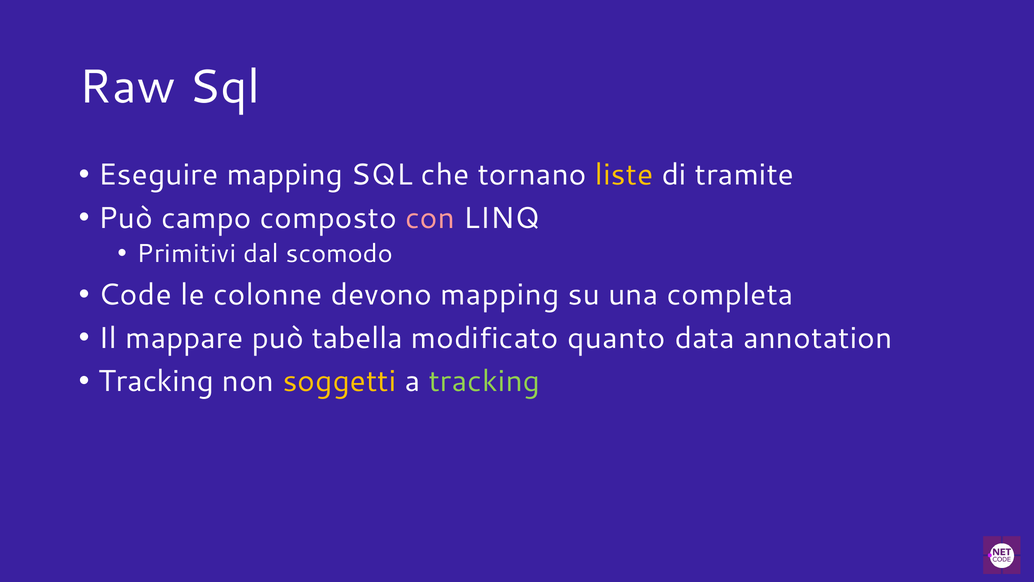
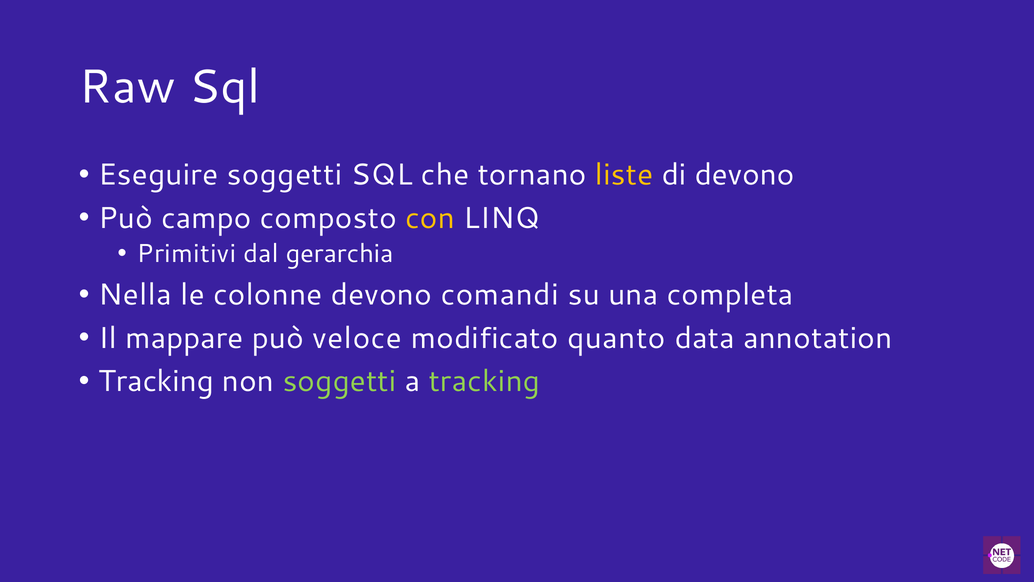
Eseguire mapping: mapping -> soggetti (285, 175)
di tramite: tramite -> devono (745, 175)
con colour: pink -> yellow (430, 218)
scomodo: scomodo -> gerarchia (340, 254)
Code: Code -> Nella (135, 295)
devono mapping: mapping -> comandi (500, 295)
tabella: tabella -> veloce (357, 338)
soggetti colour: yellow -> light green (340, 381)
